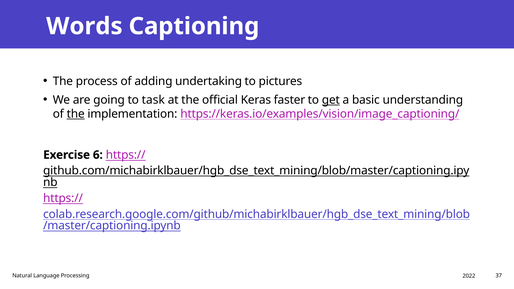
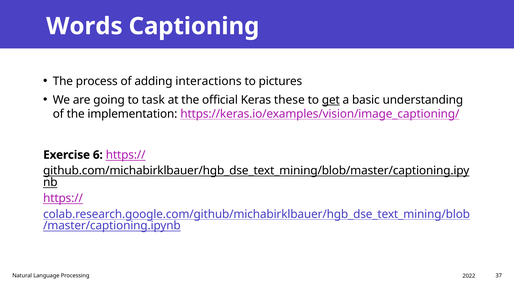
undertaking: undertaking -> interactions (208, 81)
faster: faster -> these (289, 100)
the underline: present -> none (76, 114)
